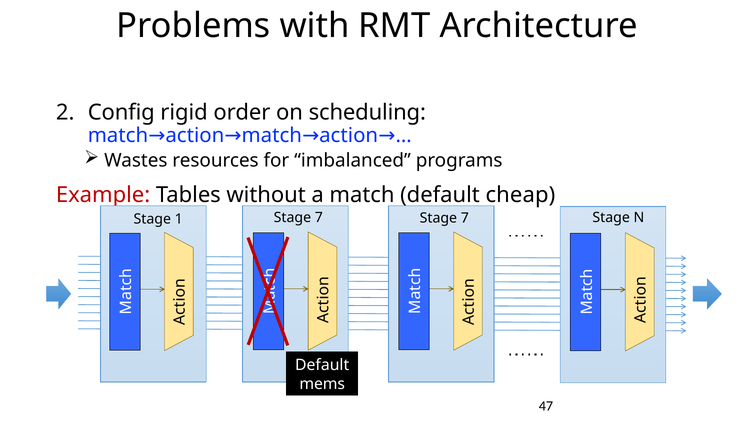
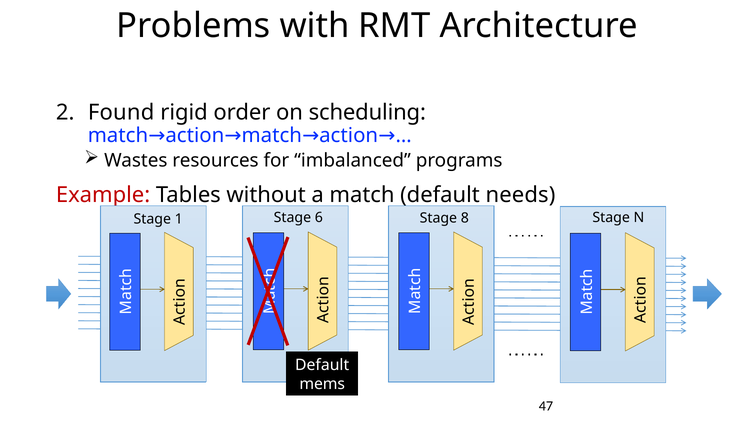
Config: Config -> Found (121, 112)
cheap: cheap -> needs (520, 195)
1 Stage 7: 7 -> 6 (319, 217)
7: 7 -> 8 (465, 218)
